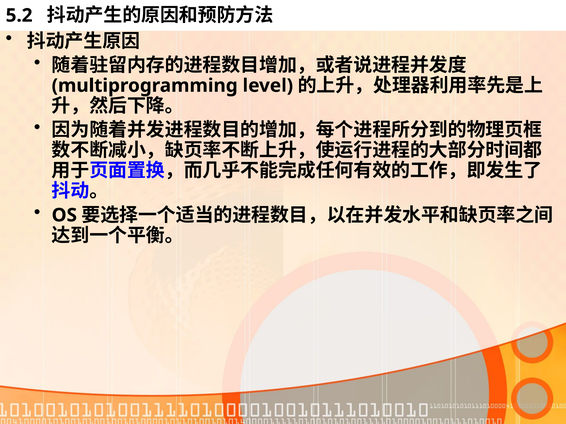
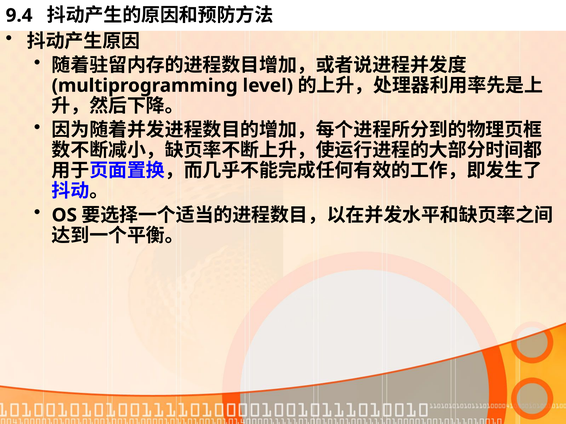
5.2: 5.2 -> 9.4 (19, 15)
